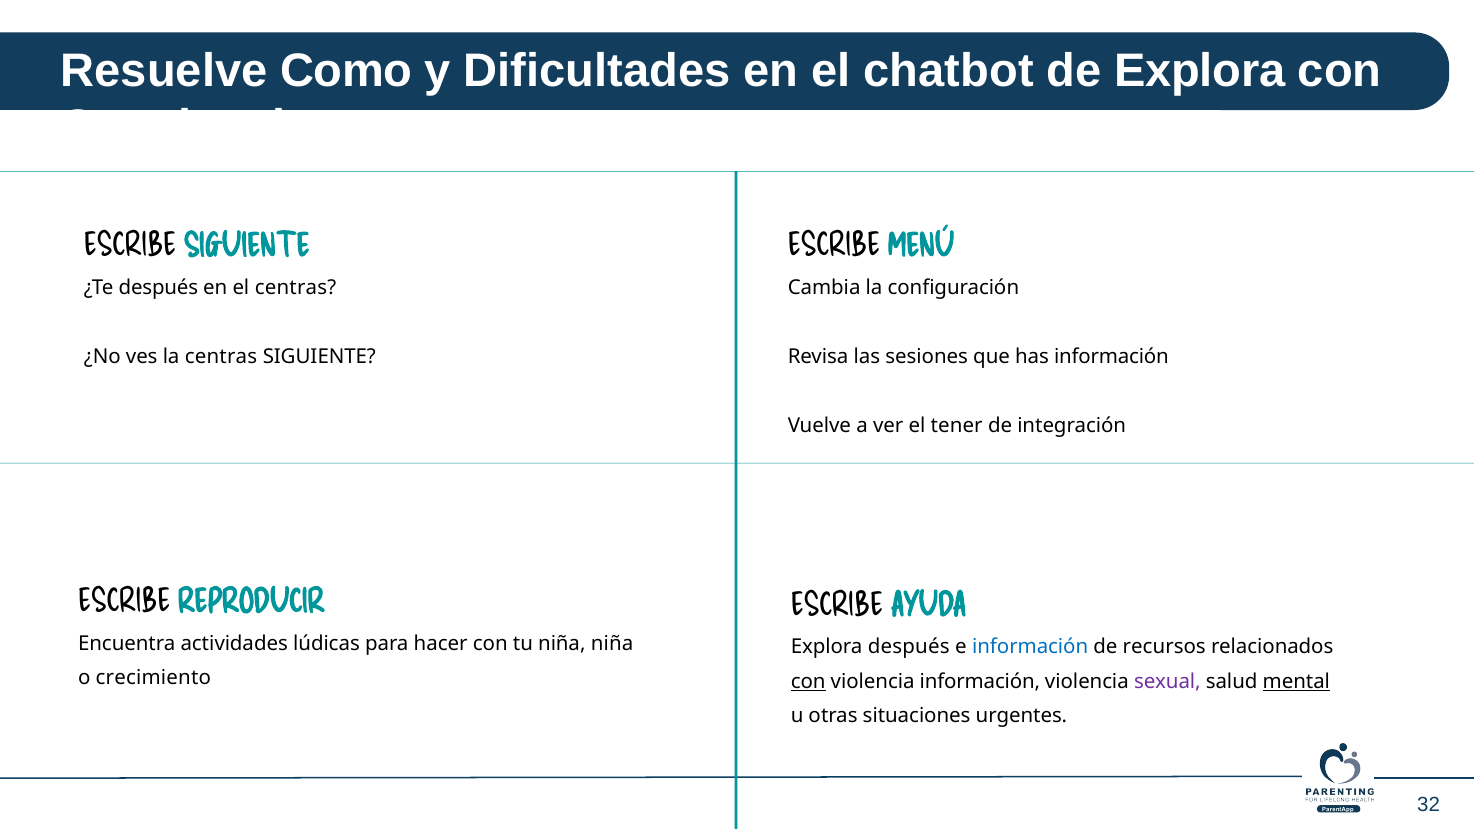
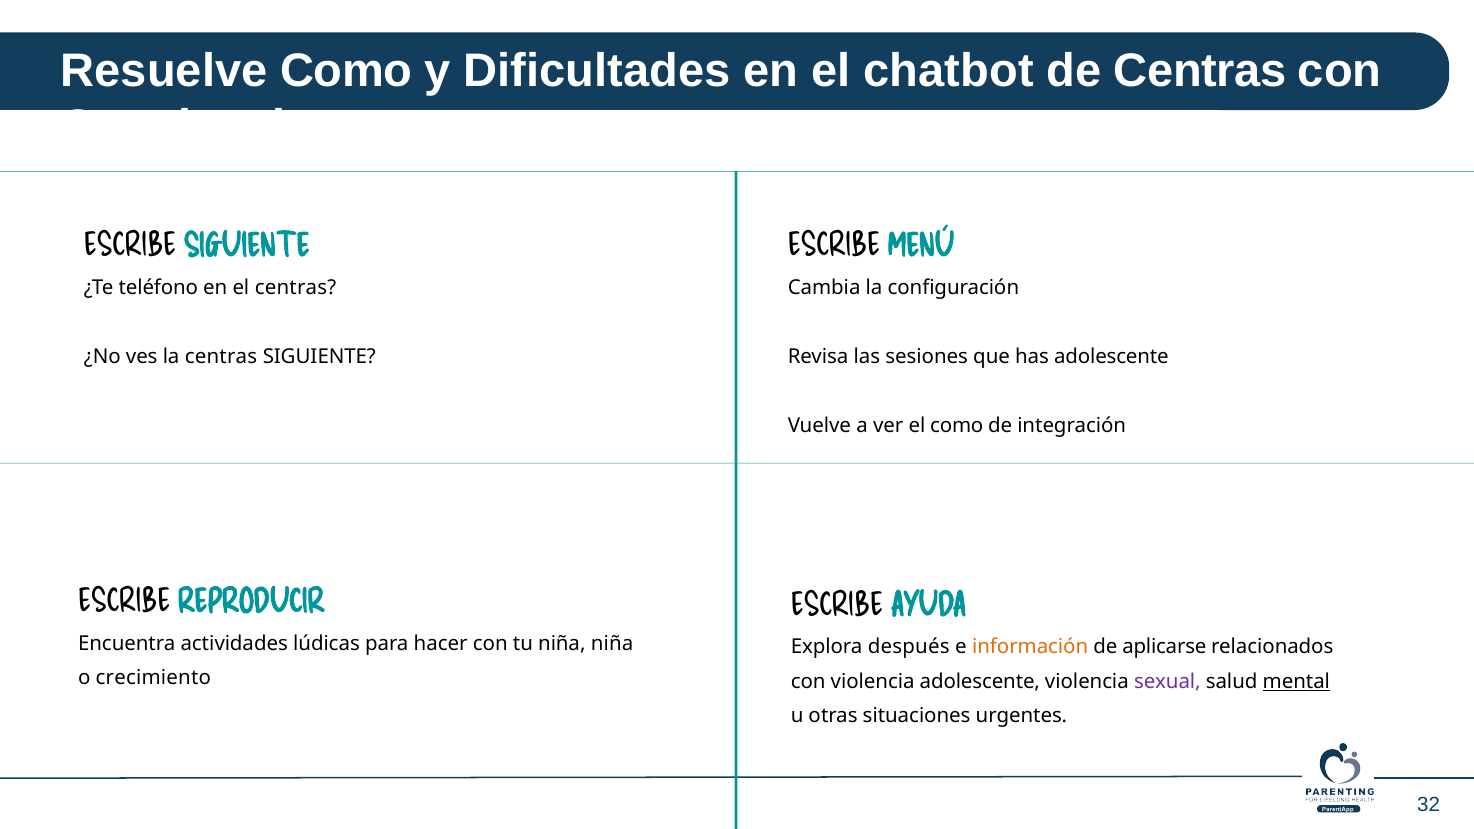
de Explora: Explora -> Centras (1200, 71)
¿Te después: después -> teléfono (158, 288)
has información: información -> adolescente (1111, 357)
el tener: tener -> como (957, 426)
información colour: blue -> orange (1030, 647)
recursos: recursos -> aplicarse (1164, 647)
con underline: present -> none (808, 682)
violencia información: información -> adolescente (980, 682)
